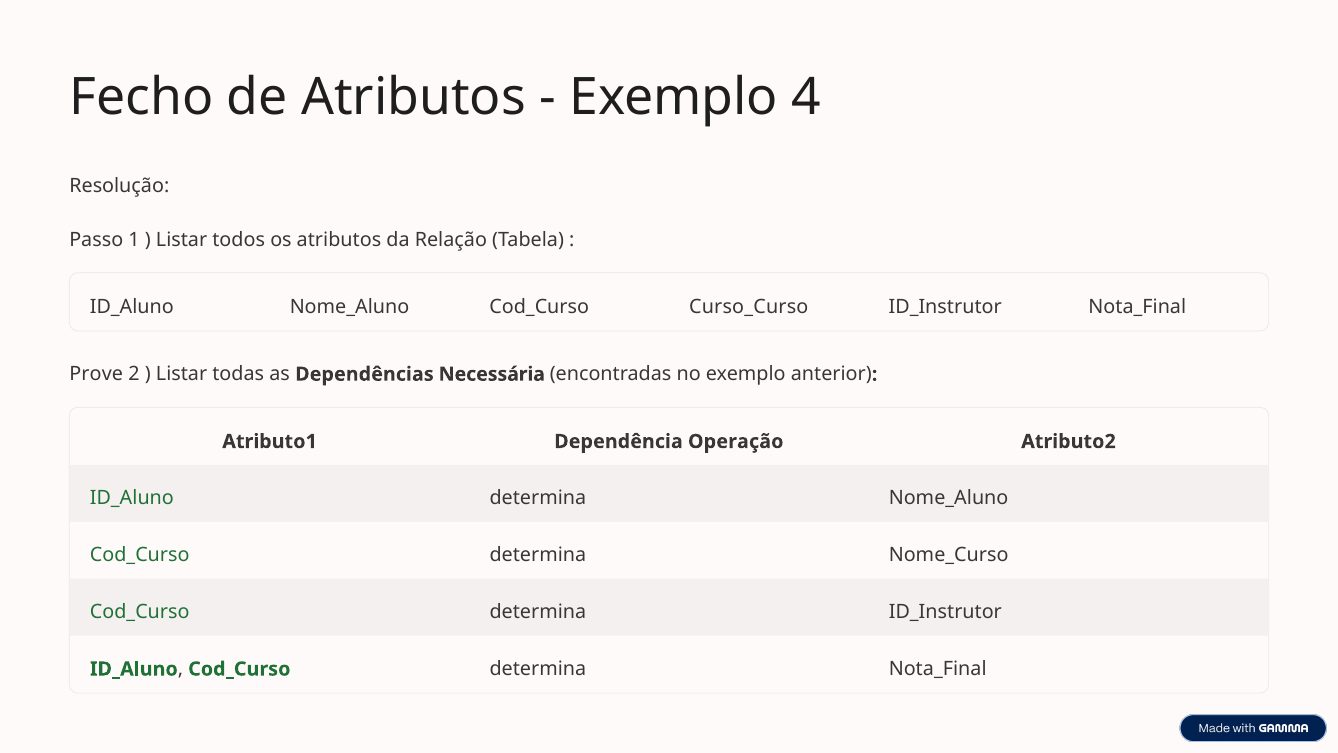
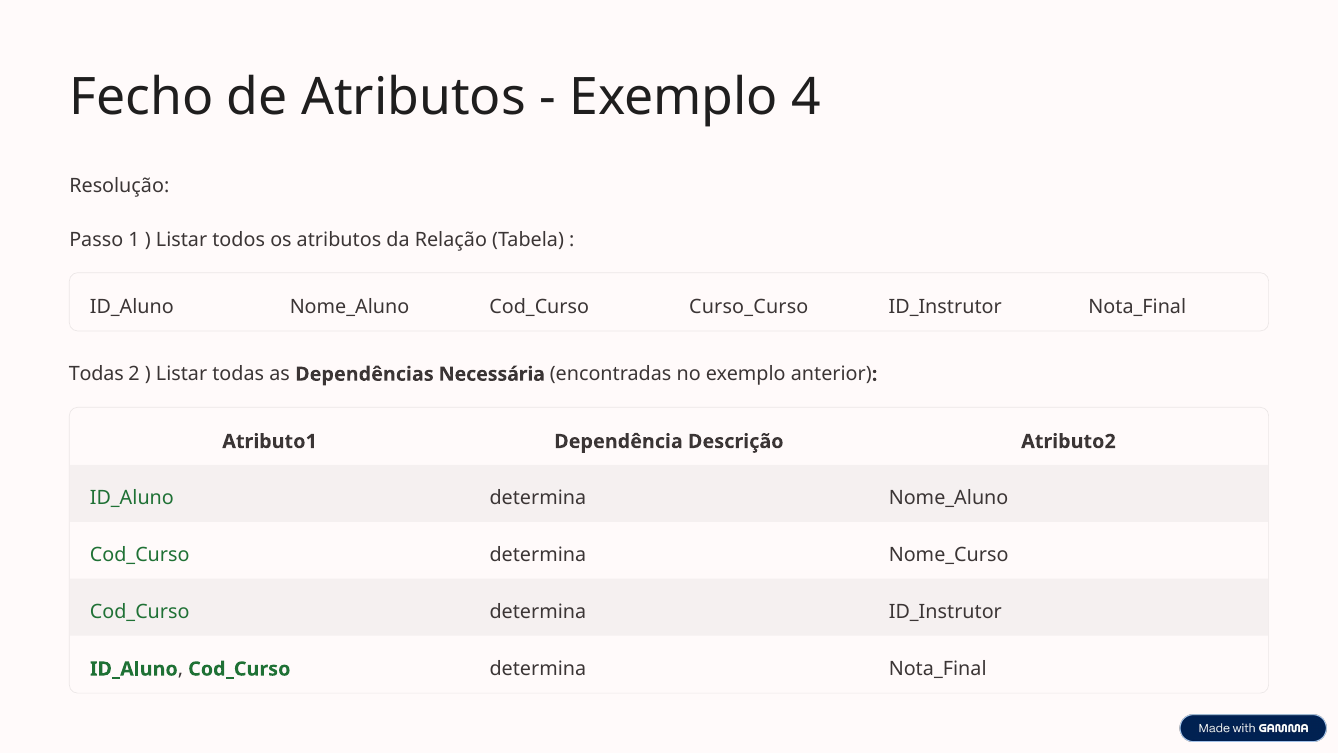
Prove: Prove -> Todas (96, 374)
Operação: Operação -> Descrição (736, 441)
